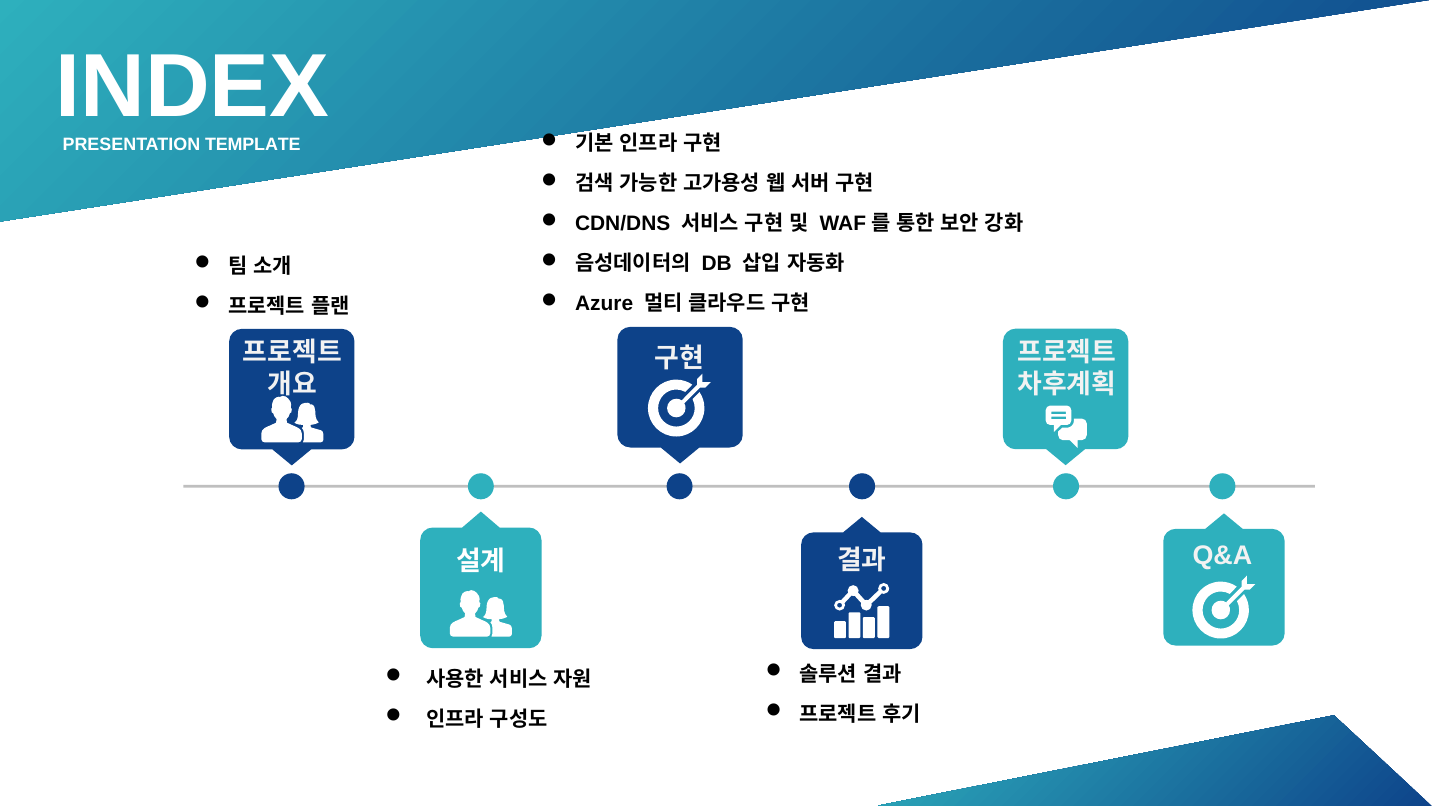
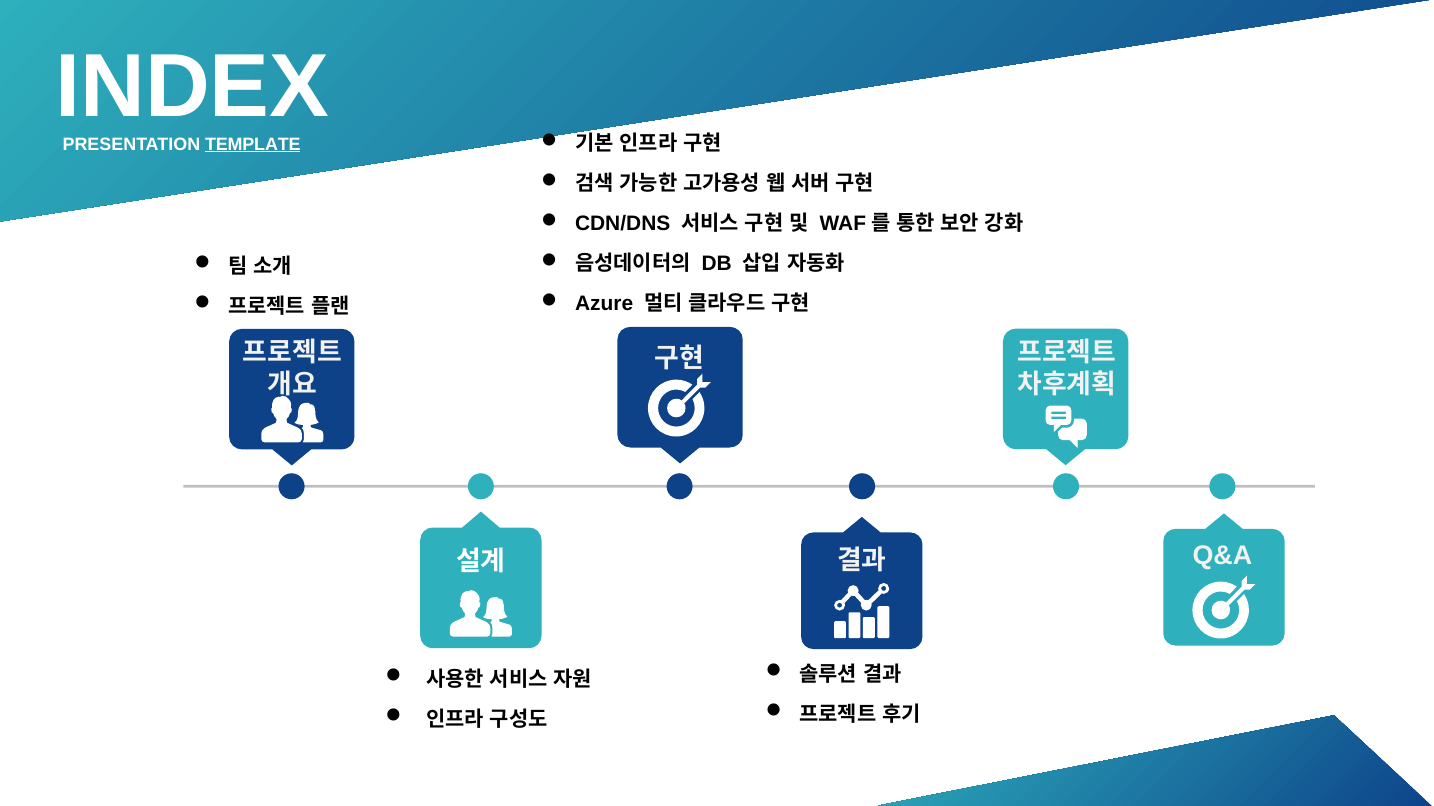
TEMPLATE underline: none -> present (253, 144)
